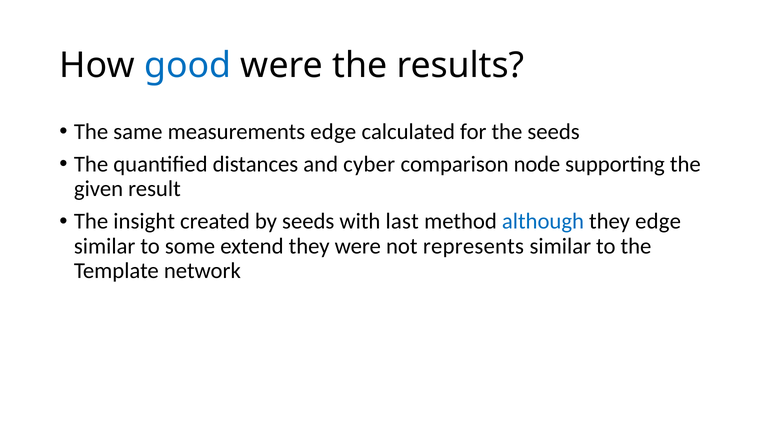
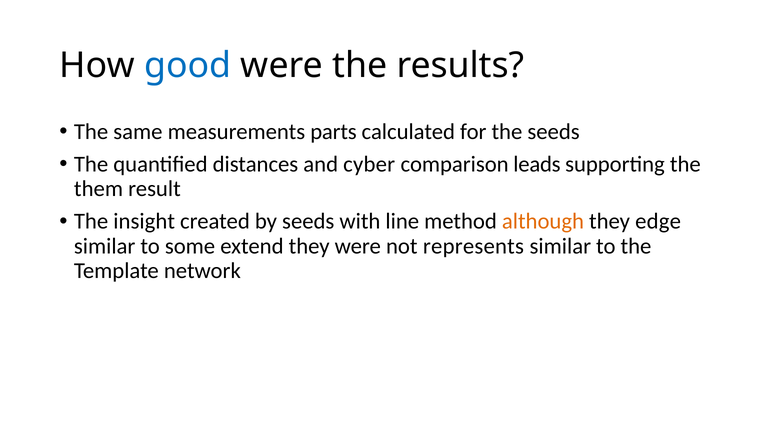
measurements edge: edge -> parts (333, 132)
node: node -> leads (537, 164)
given: given -> them (99, 189)
last: last -> line (402, 222)
although colour: blue -> orange (543, 222)
